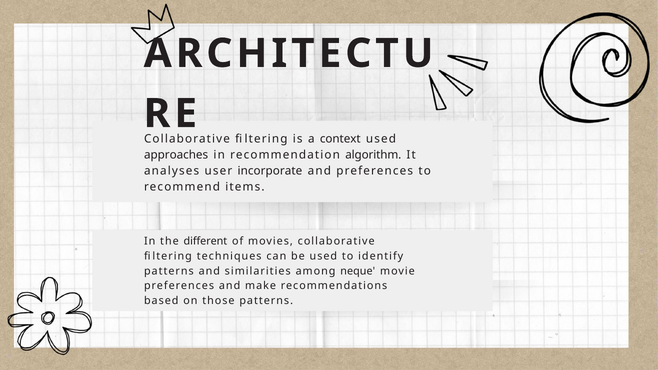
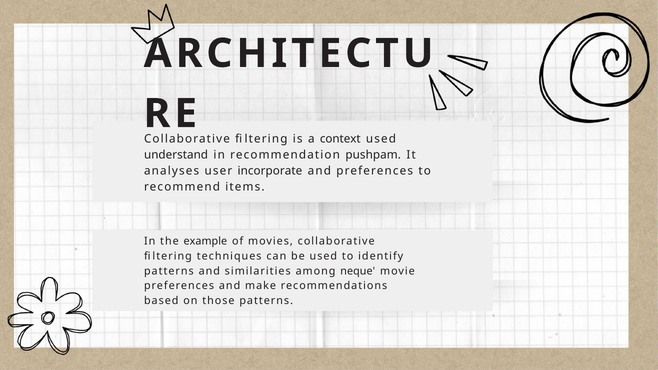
approaches: approaches -> understand (176, 155)
algorithm: algorithm -> pushpam (373, 155)
different: different -> example (205, 241)
